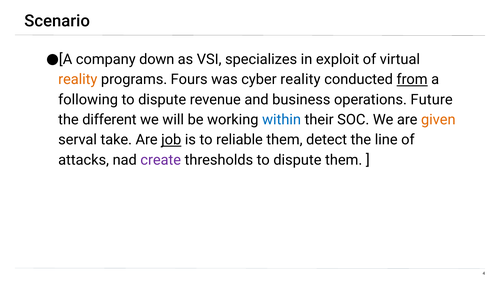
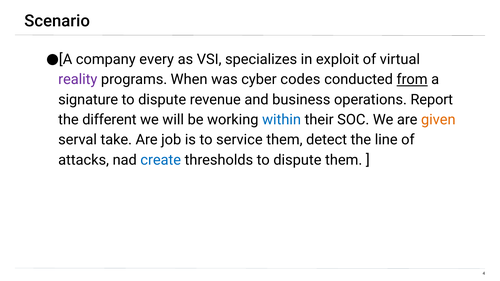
down: down -> every (157, 59)
reality colour: orange -> purple (78, 80)
Fours: Fours -> When (189, 80)
cyber reality: reality -> codes (300, 80)
following: following -> signature (88, 100)
Future: Future -> Report (432, 100)
job underline: present -> none (171, 140)
reliable: reliable -> service (239, 140)
create colour: purple -> blue (161, 160)
